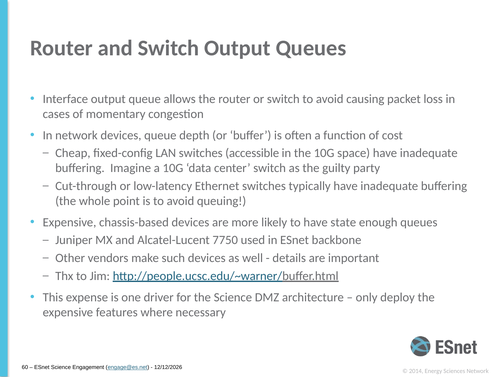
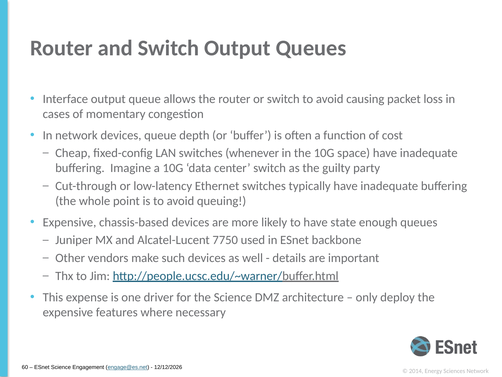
accessible: accessible -> whenever (252, 153)
